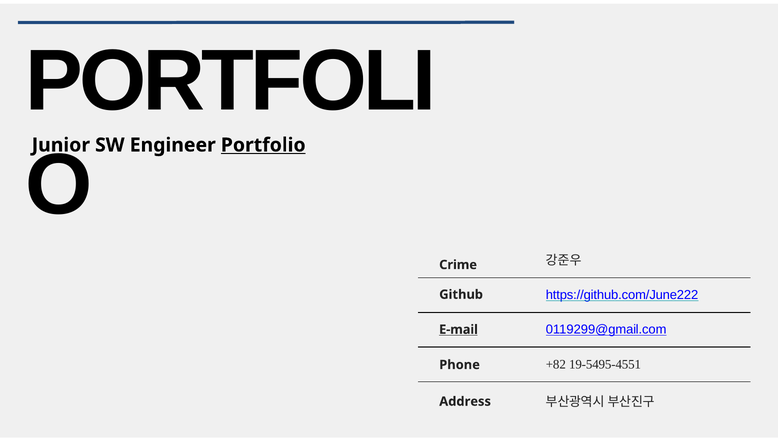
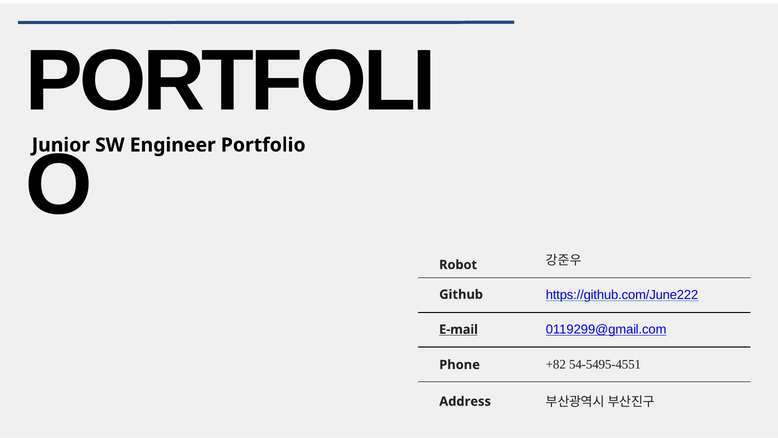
Portfolio underline: present -> none (263, 145)
Crime: Crime -> Robot (458, 265)
19-5495-4551: 19-5495-4551 -> 54-5495-4551 (605, 364)
